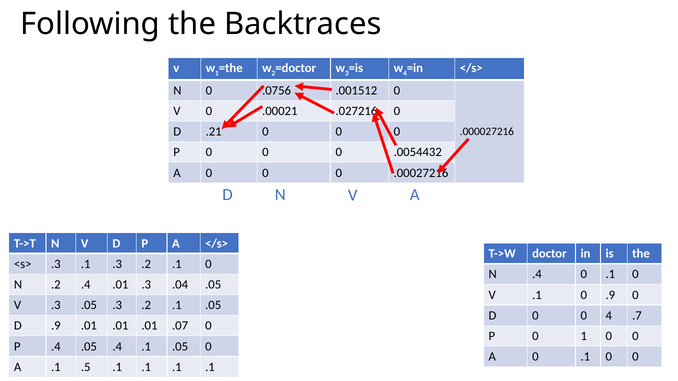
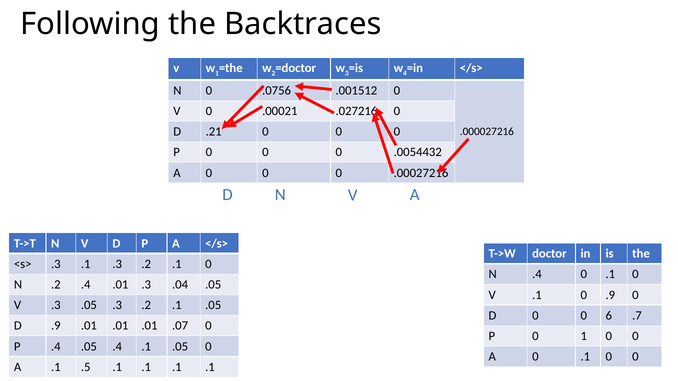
0 4: 4 -> 6 (609, 316)
